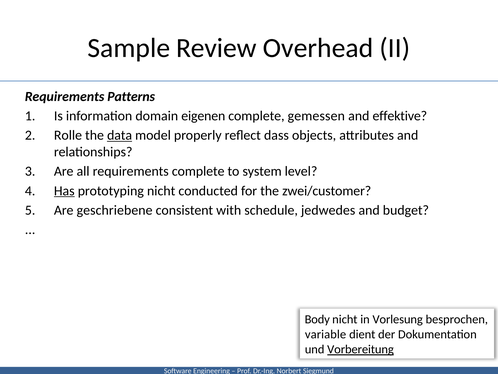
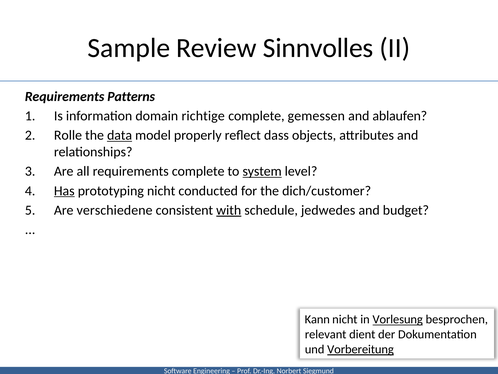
Overhead: Overhead -> Sinnvolles (318, 48)
eigenen: eigenen -> richtige (203, 116)
effektive: effektive -> ablaufen (400, 116)
system underline: none -> present (262, 171)
zwei/customer: zwei/customer -> dich/customer (327, 191)
geschriebene: geschriebene -> verschiedene (115, 210)
with underline: none -> present (229, 210)
Body: Body -> Kann (317, 319)
Vorlesung underline: none -> present (398, 319)
variable: variable -> relevant (326, 334)
